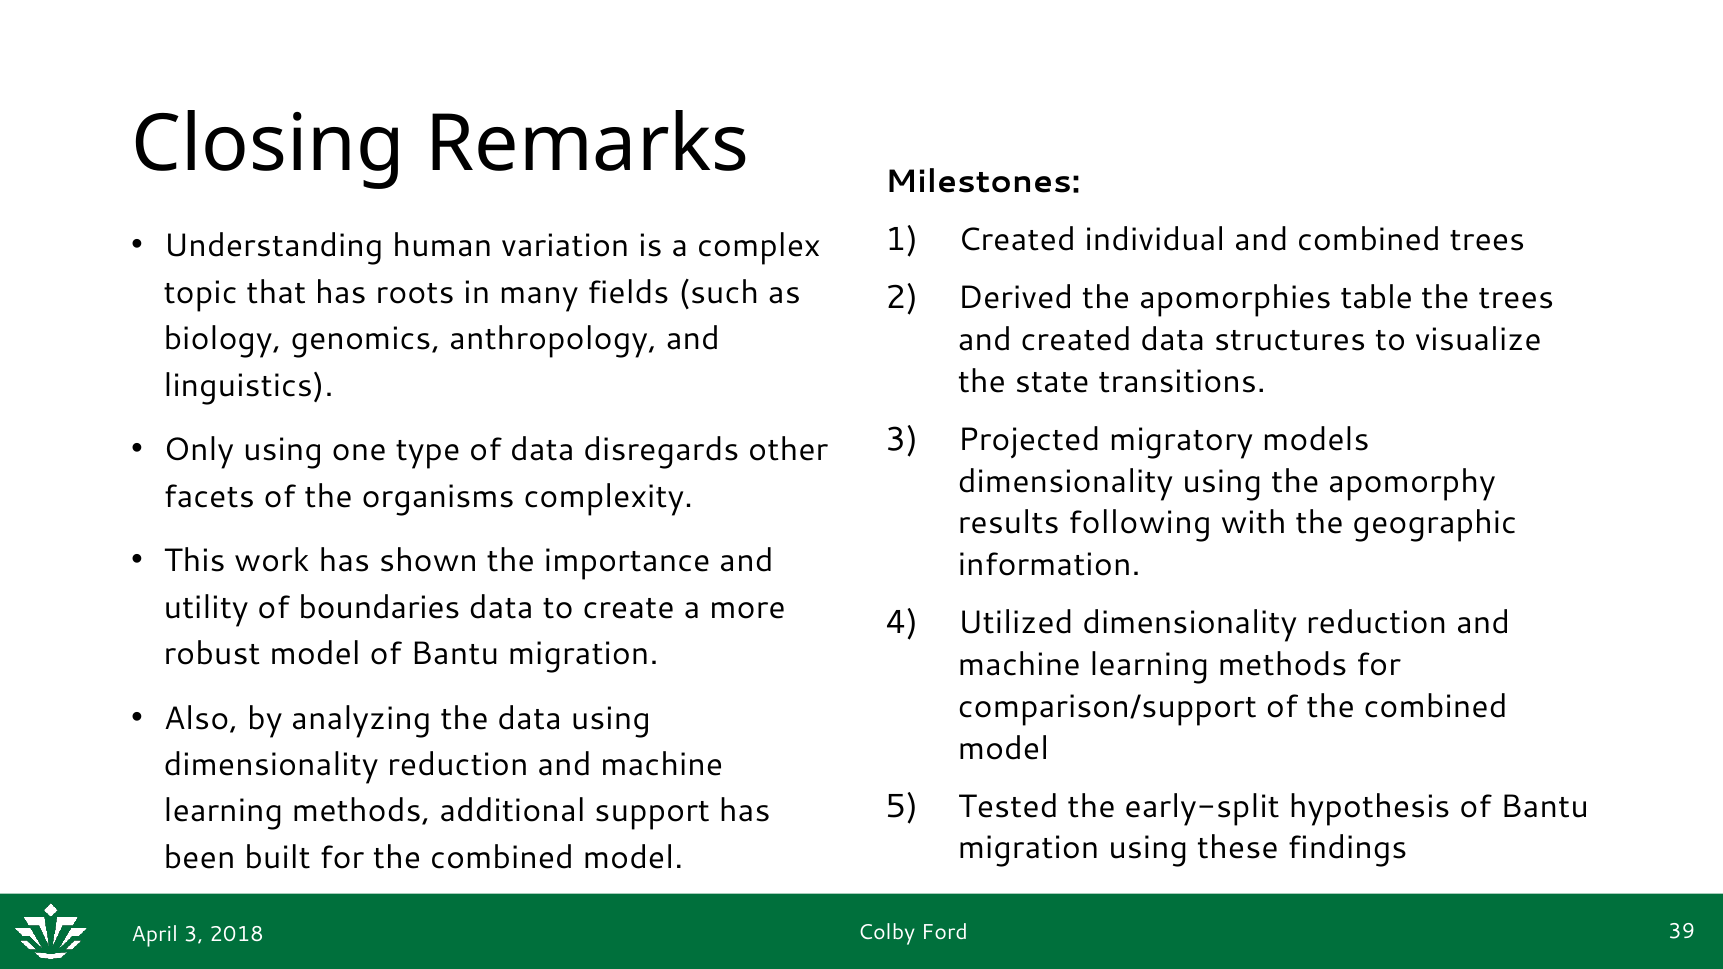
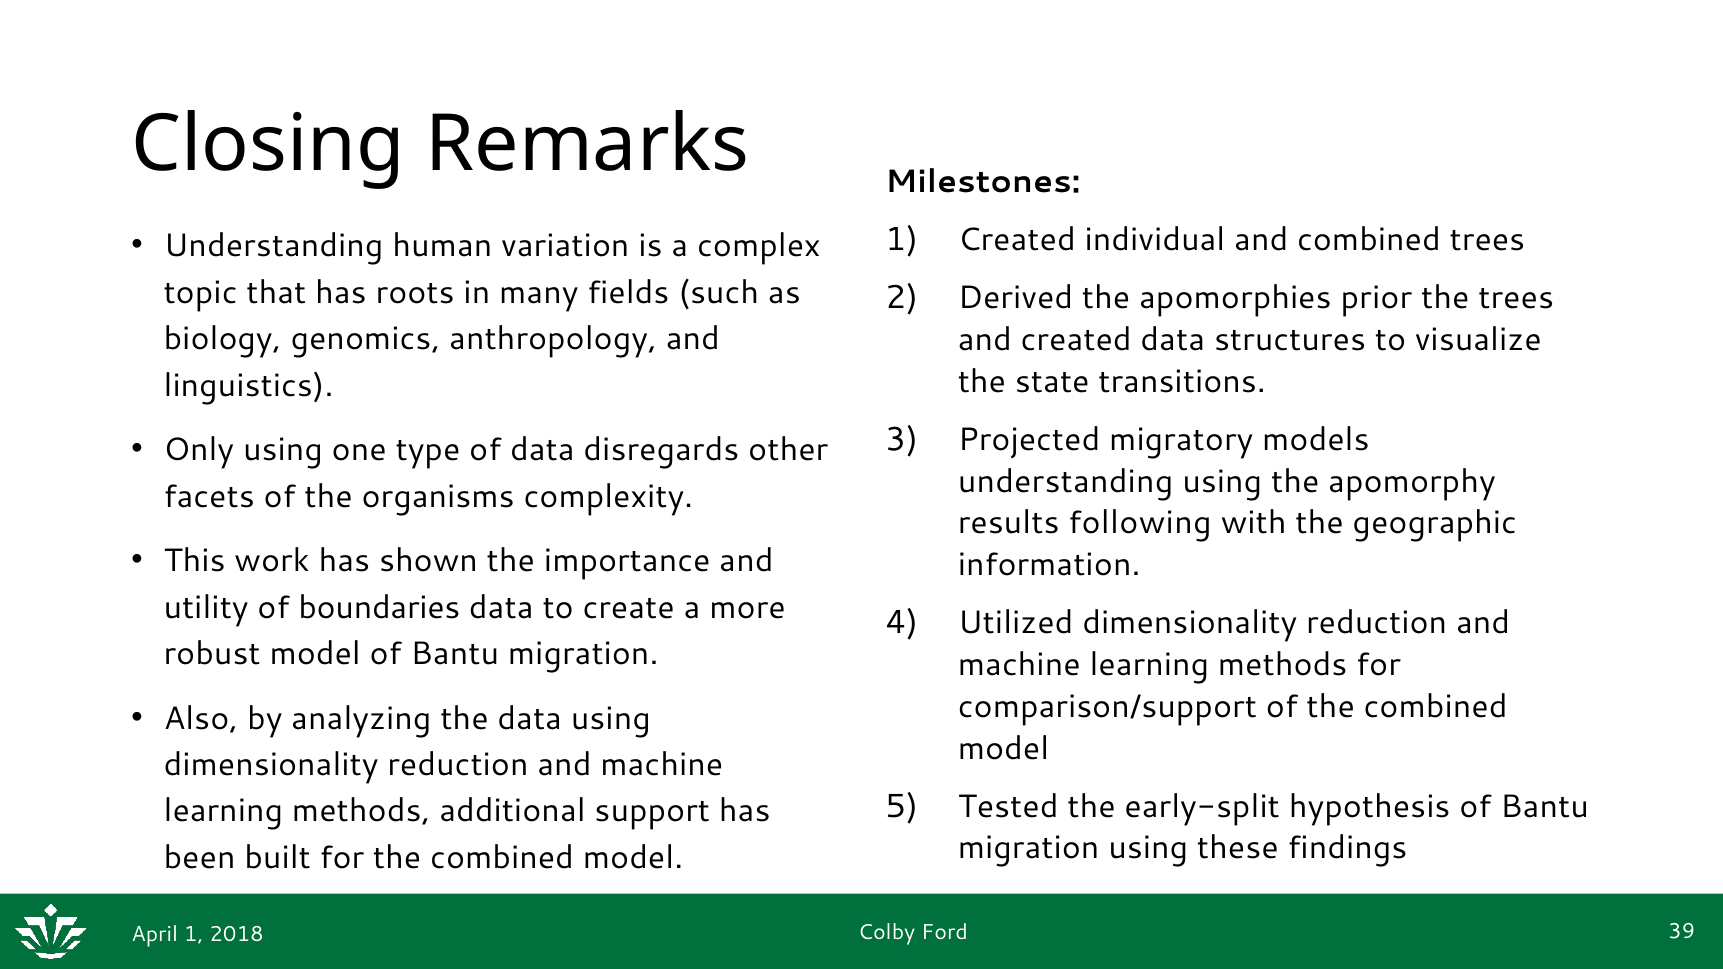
table: table -> prior (1376, 298)
dimensionality: dimensionality -> understanding (1066, 482)
April 3: 3 -> 1 (194, 935)
